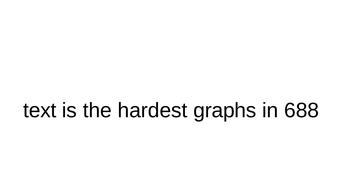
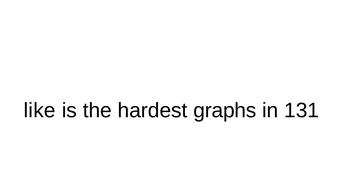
text: text -> like (40, 111)
688: 688 -> 131 (302, 111)
